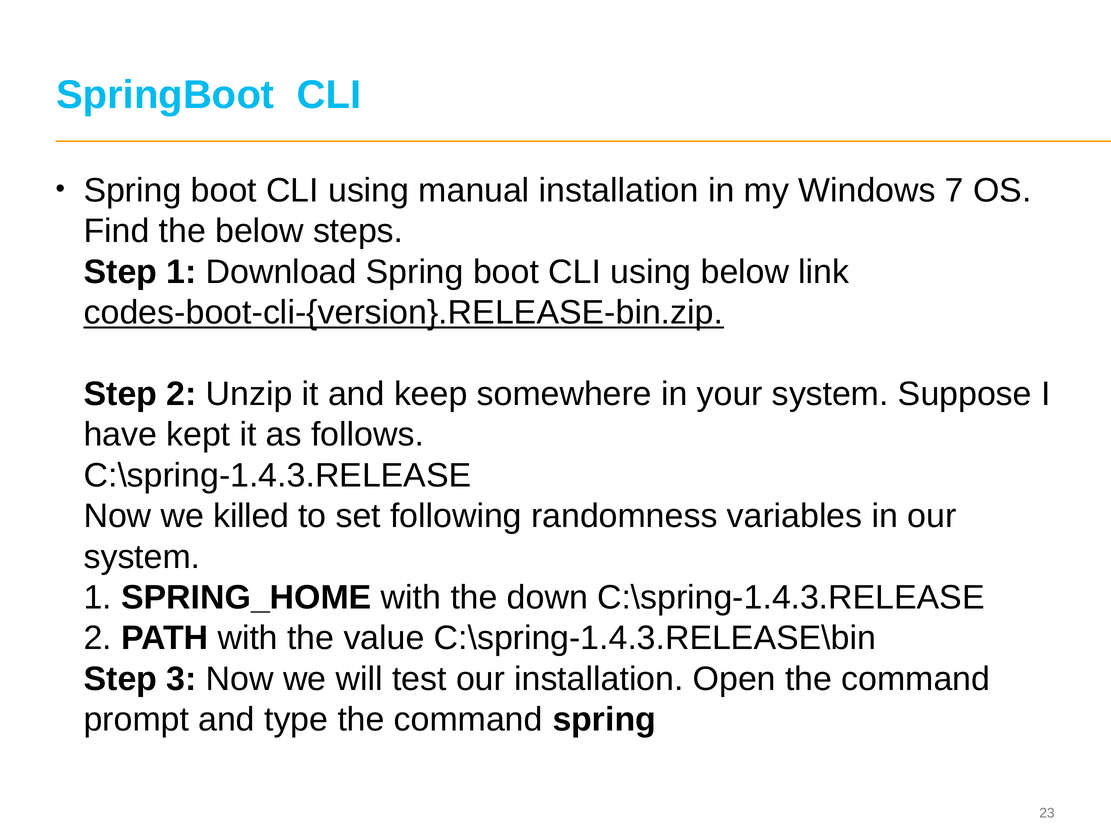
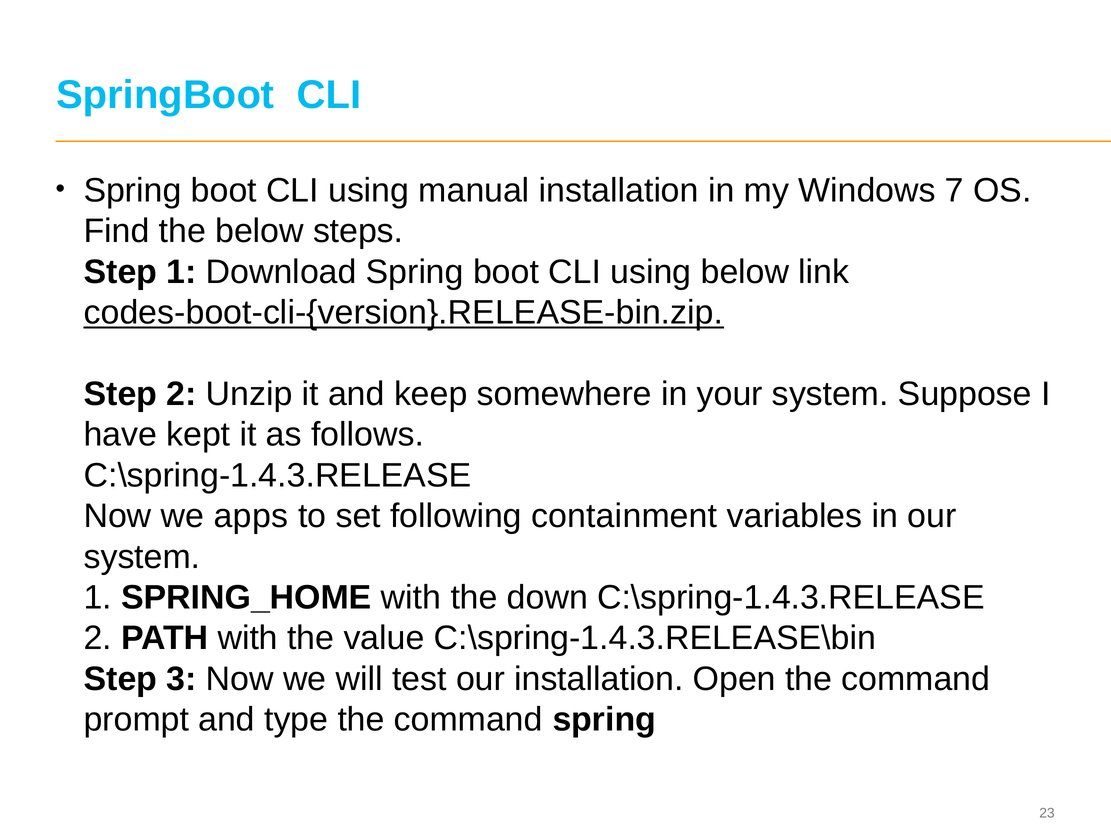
killed: killed -> apps (251, 516)
randomness: randomness -> containment (624, 516)
